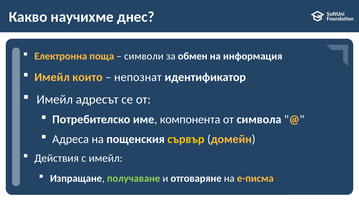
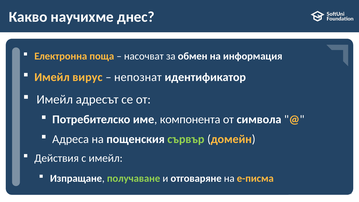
символи: символи -> насочват (144, 56)
които: които -> вирус (87, 77)
сървър colour: yellow -> light green (186, 139)
